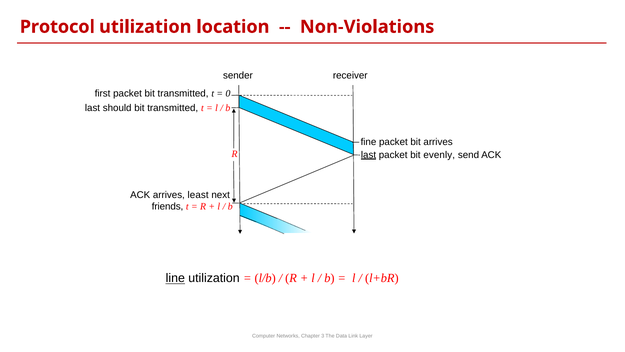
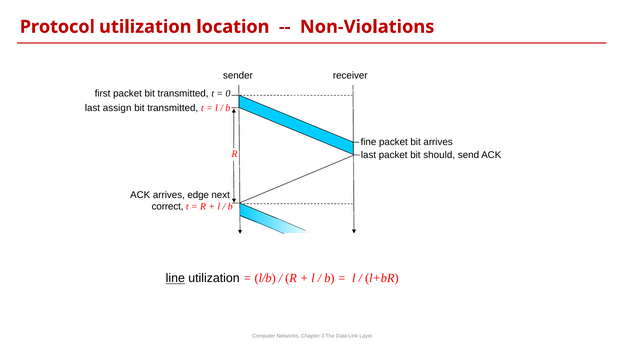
should: should -> assign (117, 108)
last underline: present -> none (369, 155)
evenly: evenly -> should (439, 155)
least: least -> edge (198, 195)
friends: friends -> correct (168, 206)
